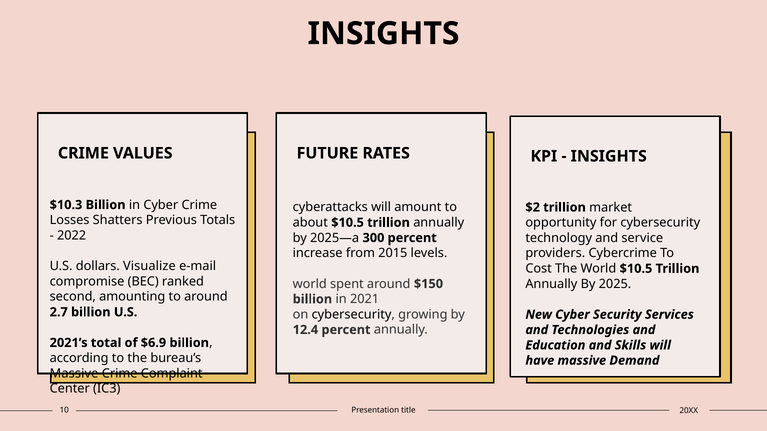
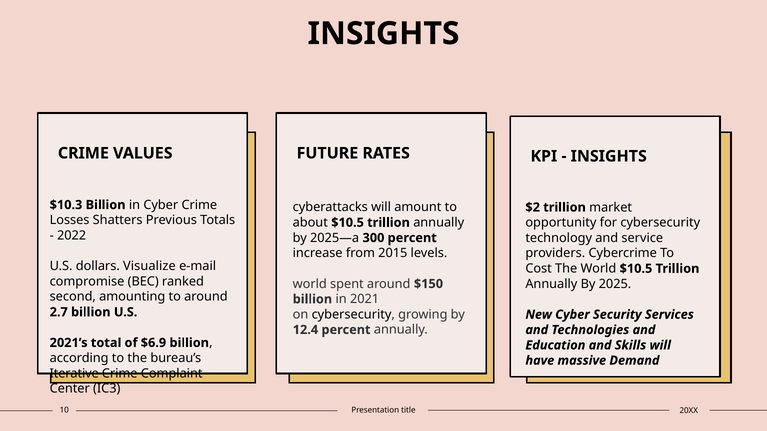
Massive: Massive -> Iterative (74, 374)
